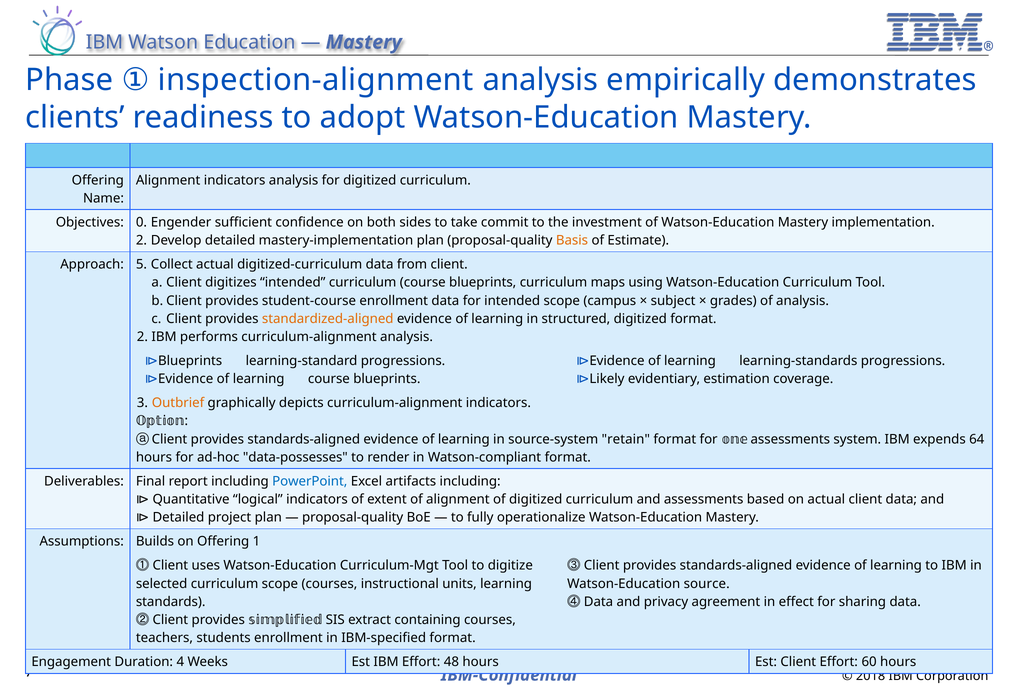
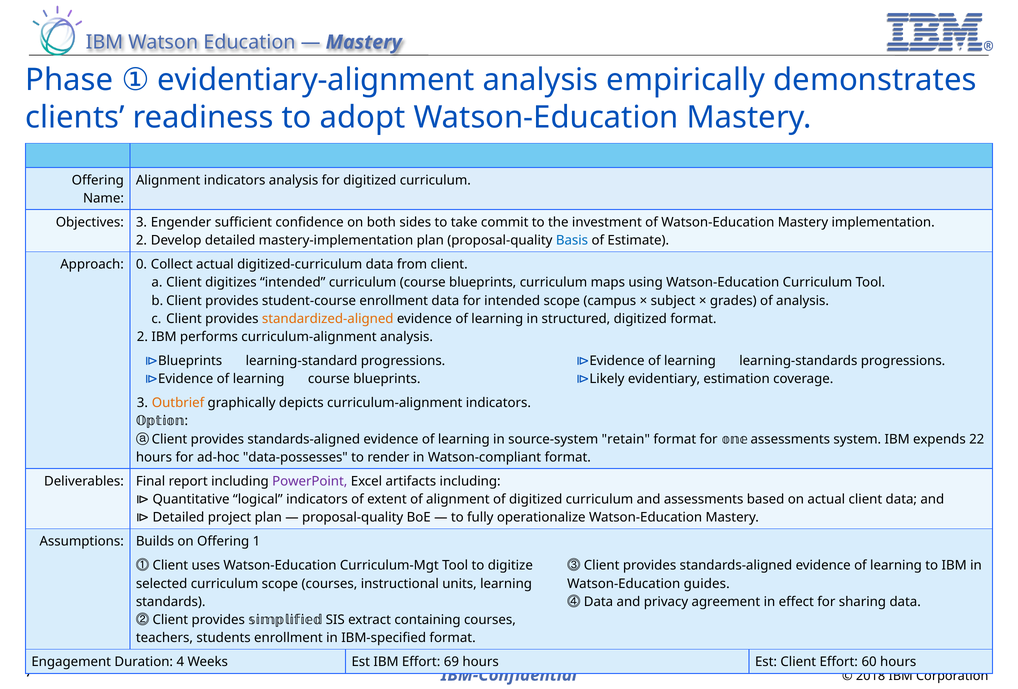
inspection-alignment: inspection-alignment -> evidentiary-alignment (316, 80)
Objectives 0: 0 -> 3 (141, 222)
Basis colour: orange -> blue (572, 240)
5: 5 -> 0 (141, 264)
64: 64 -> 22 (977, 439)
PowerPoint colour: blue -> purple (310, 481)
source: source -> guides (707, 583)
48: 48 -> 69 (451, 662)
